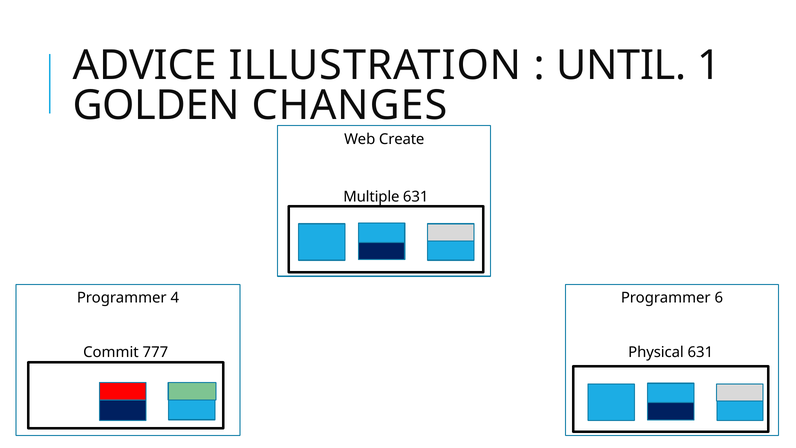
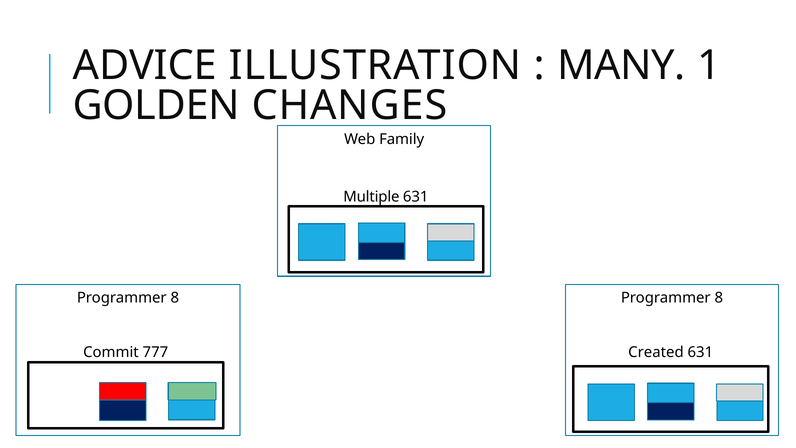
UNTIL: UNTIL -> MANY (621, 66)
Create: Create -> Family (402, 139)
4: 4 -> 8 (175, 298)
6: 6 -> 8 (719, 298)
Physical: Physical -> Created (656, 352)
